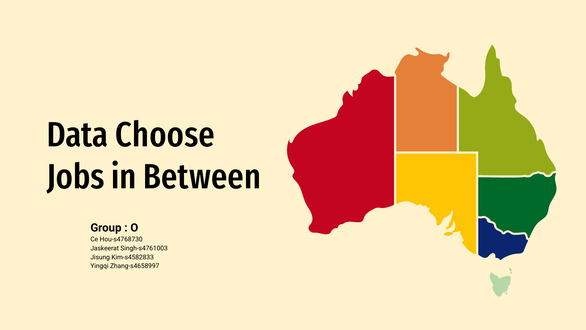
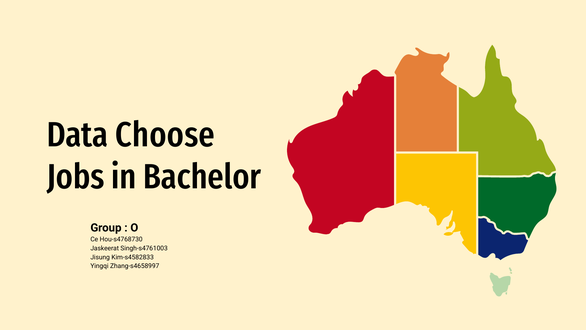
Between: Between -> Bachelor (202, 177)
